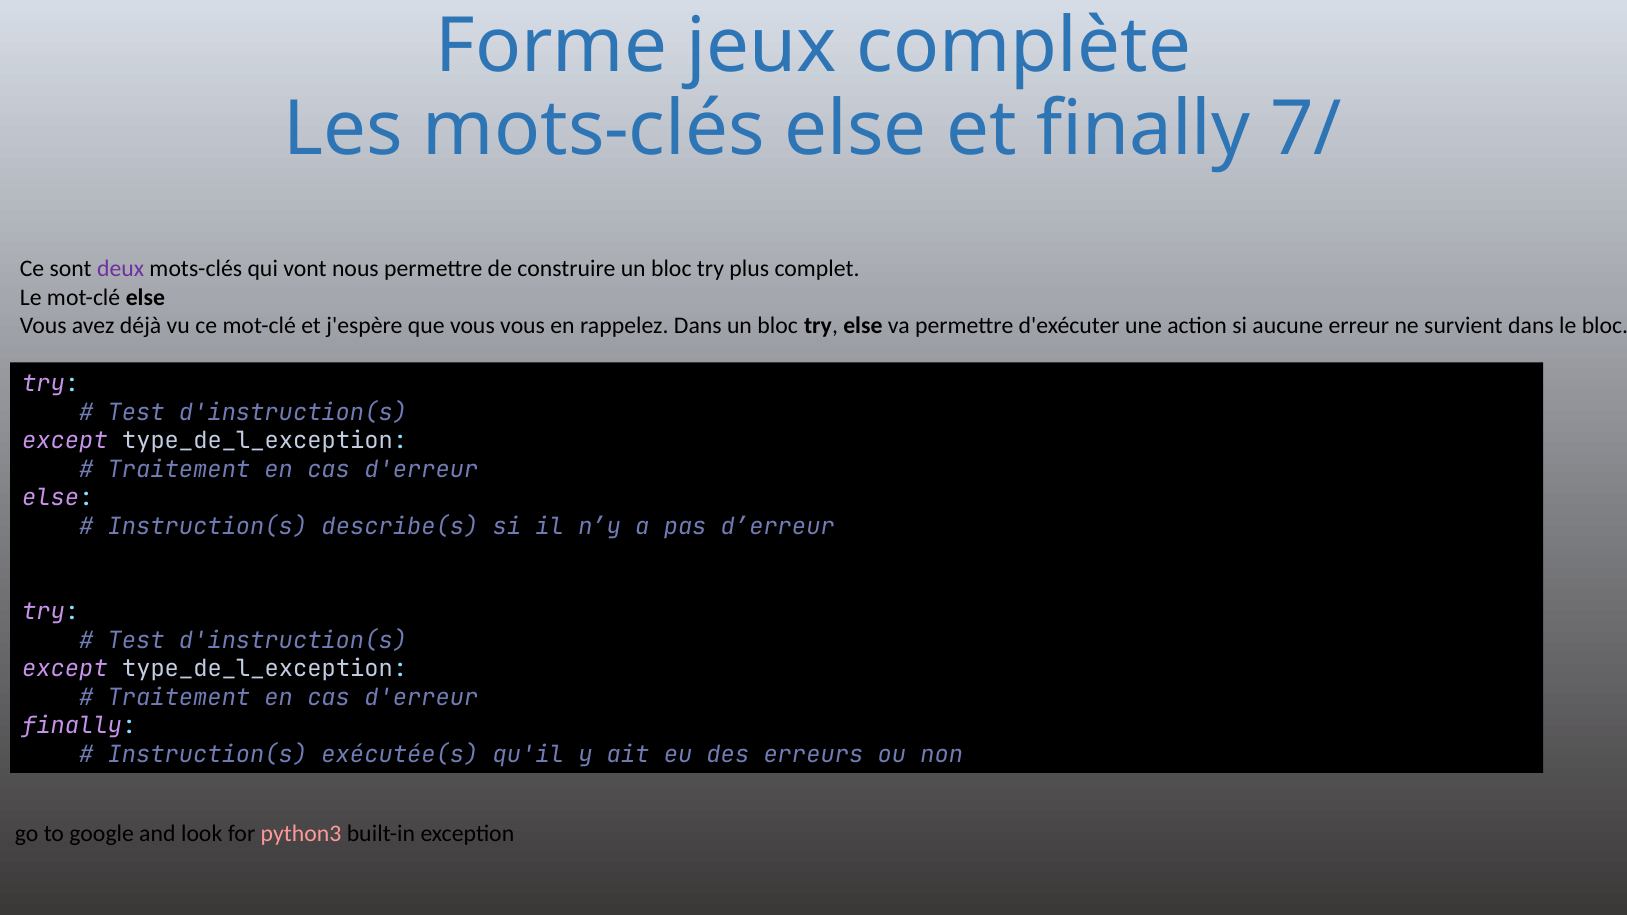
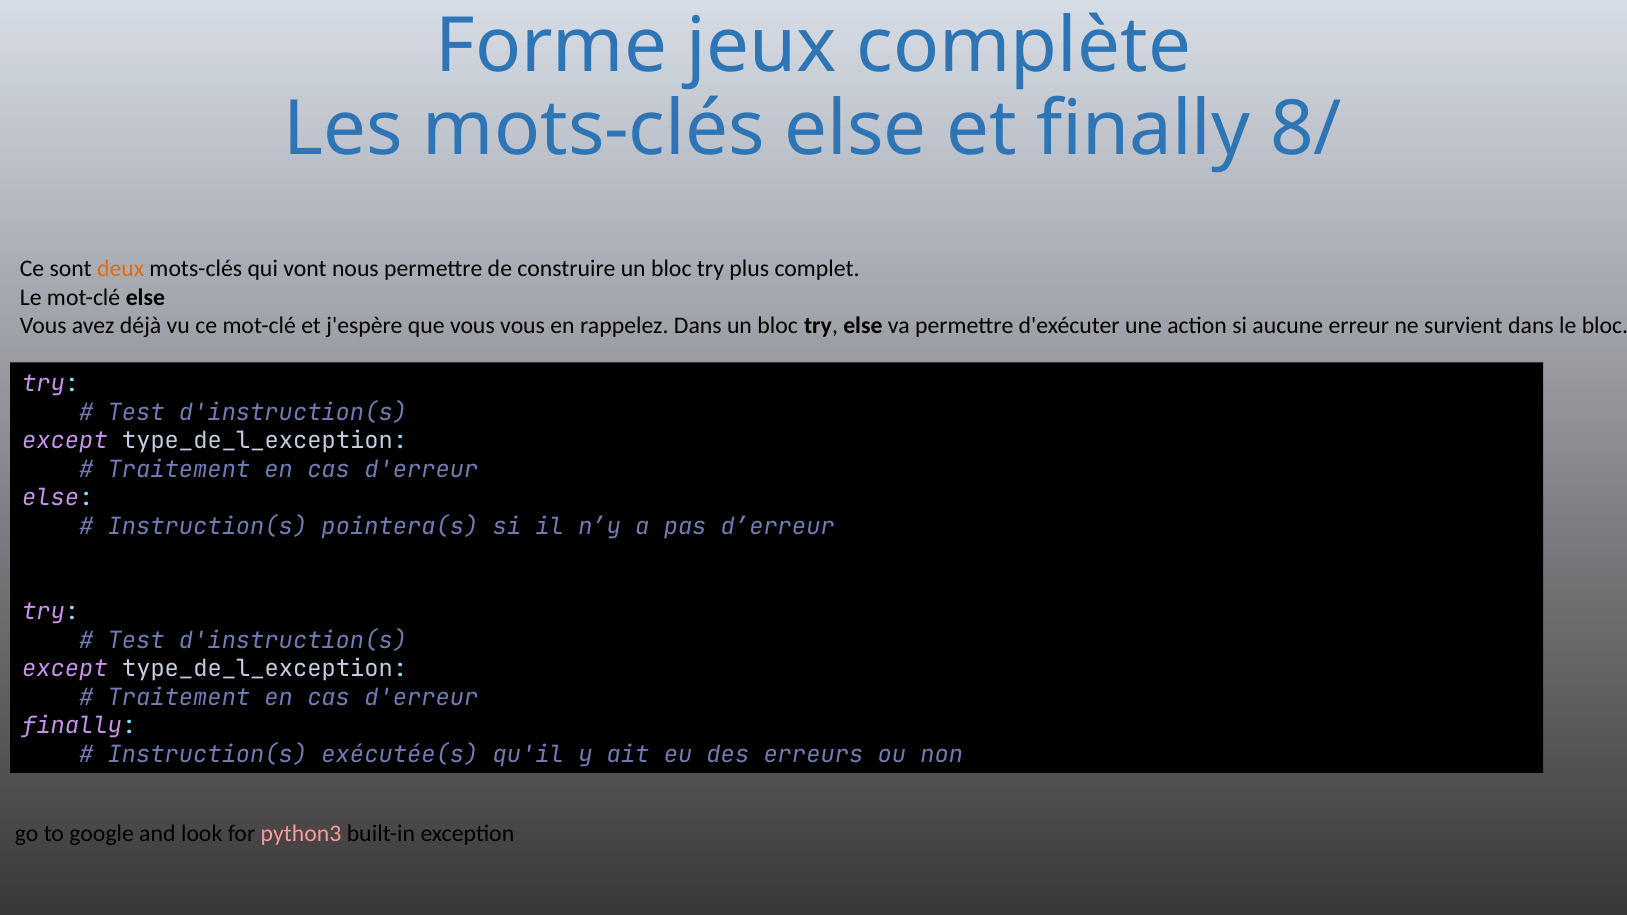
7/: 7/ -> 8/ (1306, 129)
deux colour: purple -> orange (121, 269)
describe(s: describe(s -> pointera(s (400, 527)
